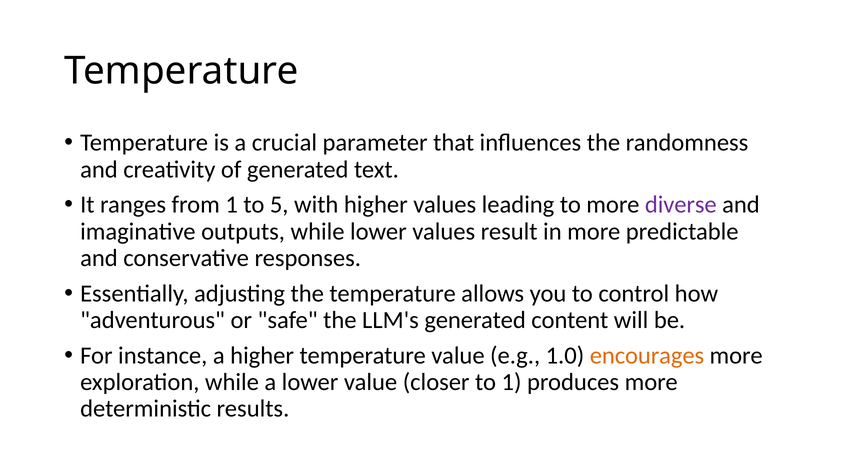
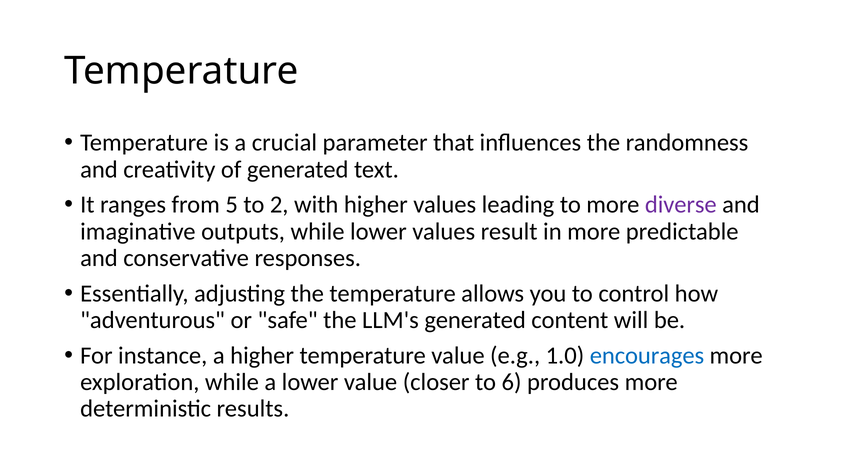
from 1: 1 -> 5 (232, 205)
5: 5 -> 2 (279, 205)
encourages colour: orange -> blue (647, 355)
to 1: 1 -> 6 (512, 382)
